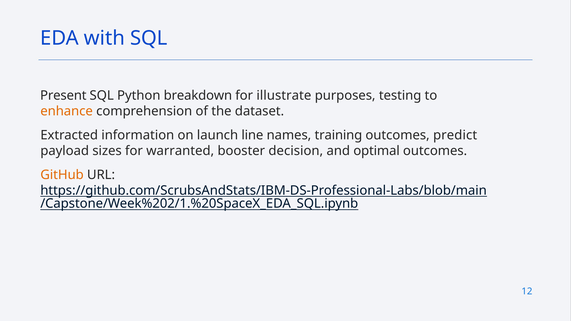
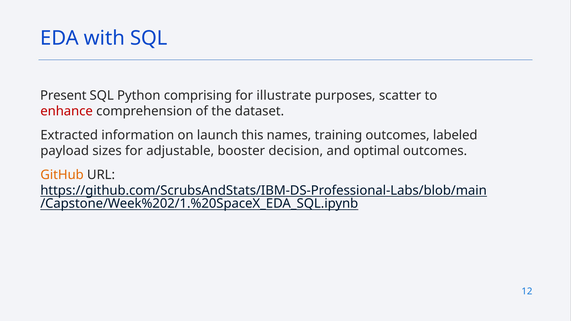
breakdown: breakdown -> comprising (198, 96)
testing: testing -> scatter (400, 96)
enhance colour: orange -> red (67, 111)
line: line -> this (252, 135)
predict: predict -> labeled (455, 135)
warranted: warranted -> adjustable (180, 151)
